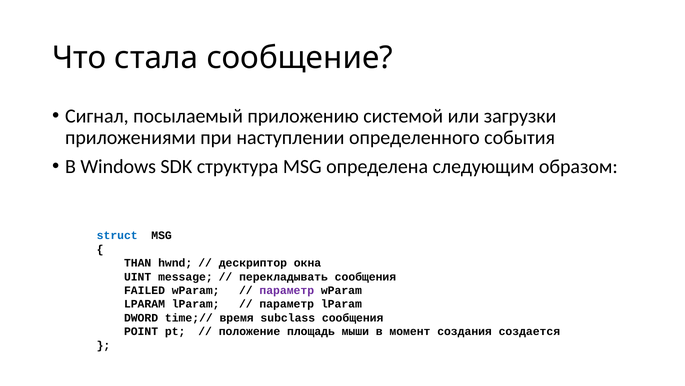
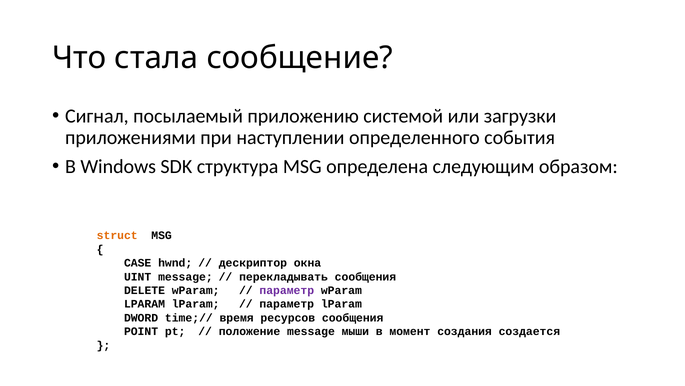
struct colour: blue -> orange (117, 235)
THAN: THAN -> CASE (138, 263)
FAILED: FAILED -> DELETE (145, 290)
subclass: subclass -> ресурсов (288, 317)
положение площадь: площадь -> message (311, 331)
